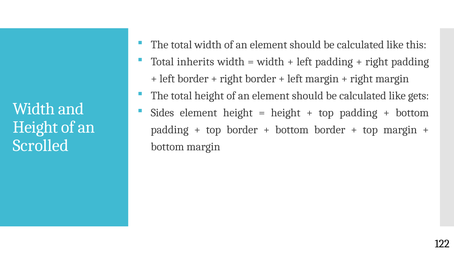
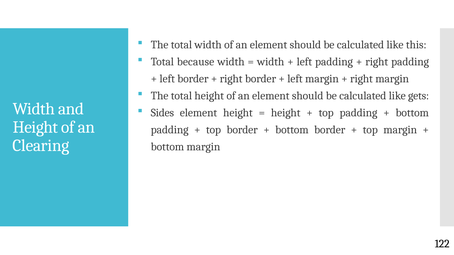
inherits: inherits -> because (196, 62)
Scrolled: Scrolled -> Clearing (41, 146)
